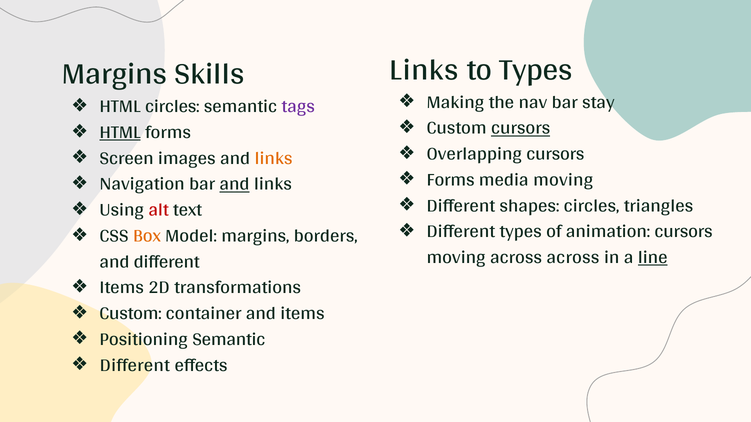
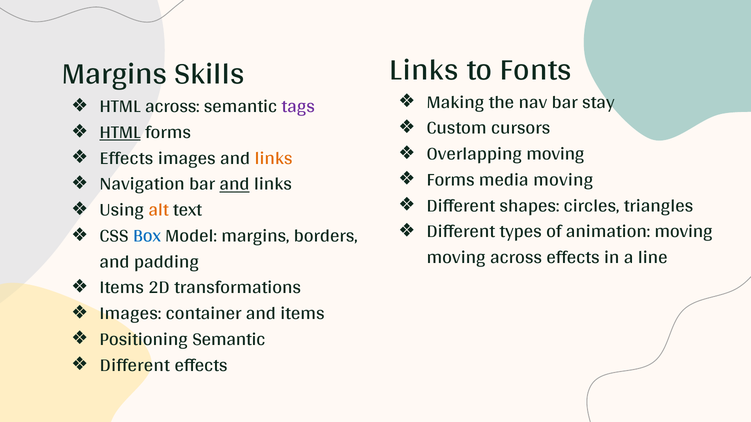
to Types: Types -> Fonts (536, 69)
HTML circles: circles -> across (172, 106)
cursors underline: present -> none (521, 128)
Overlapping cursors: cursors -> moving (555, 154)
Screen: Screen -> Effects (126, 158)
alt colour: red -> orange (158, 210)
animation cursors: cursors -> moving (684, 231)
Box colour: orange -> blue (147, 236)
across across: across -> effects (573, 257)
line underline: present -> none (653, 257)
and different: different -> padding (166, 262)
Custom: Custom -> Images (130, 313)
